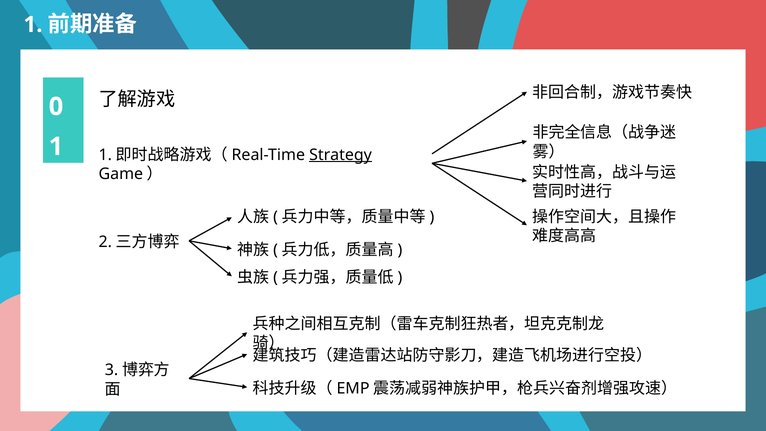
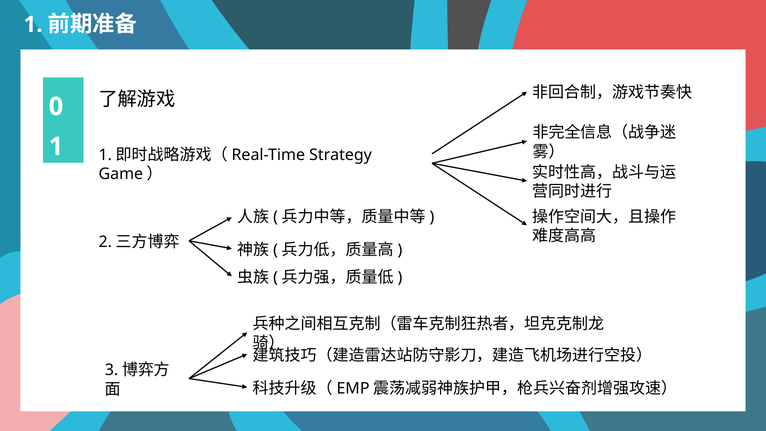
Strategy underline: present -> none (341, 155)
